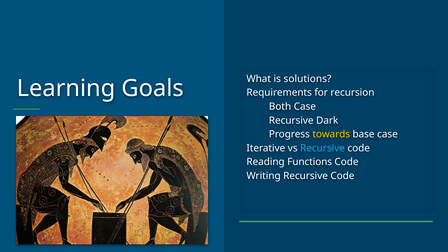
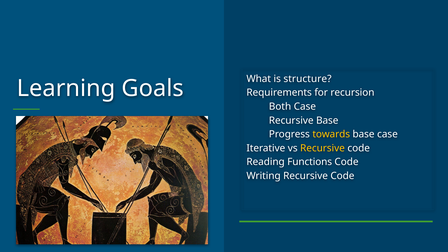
solutions: solutions -> structure (307, 79)
Recursive Dark: Dark -> Base (327, 120)
Recursive colour: light blue -> yellow (323, 148)
